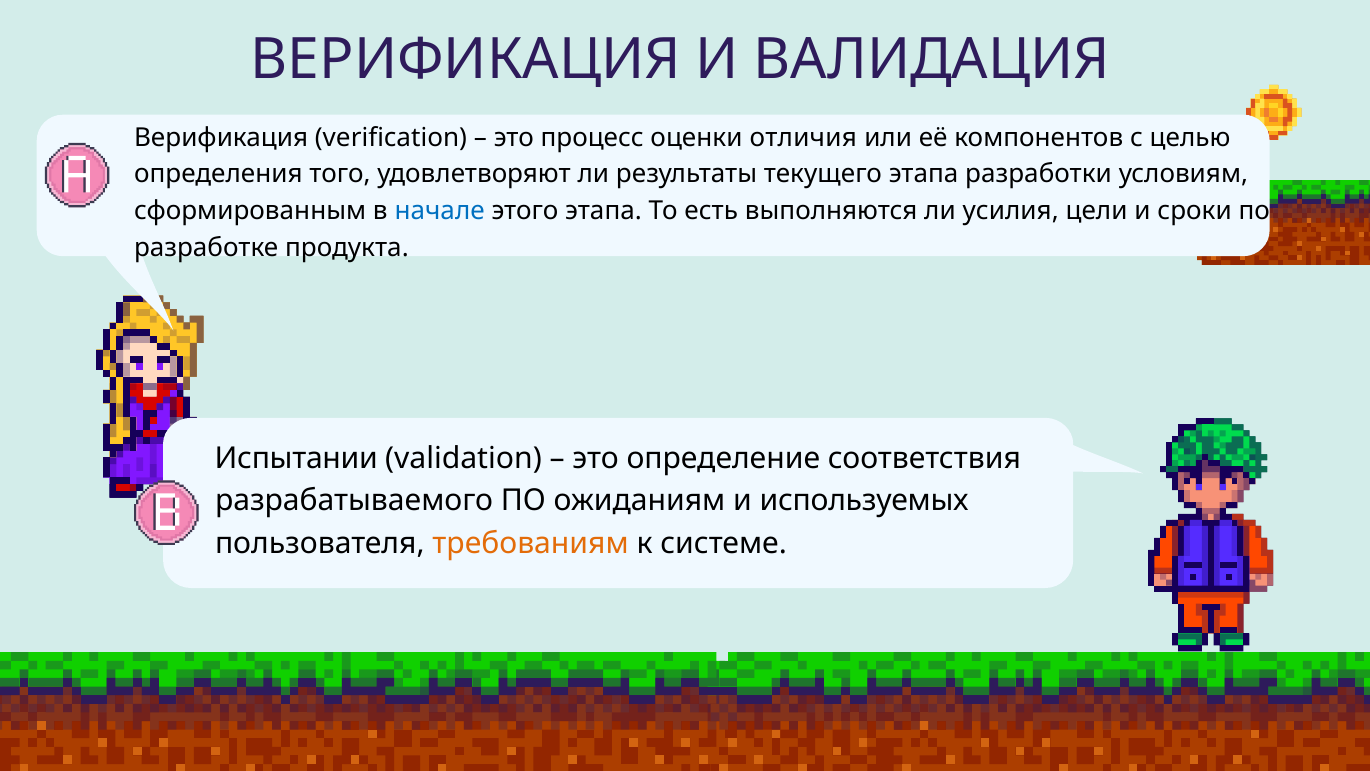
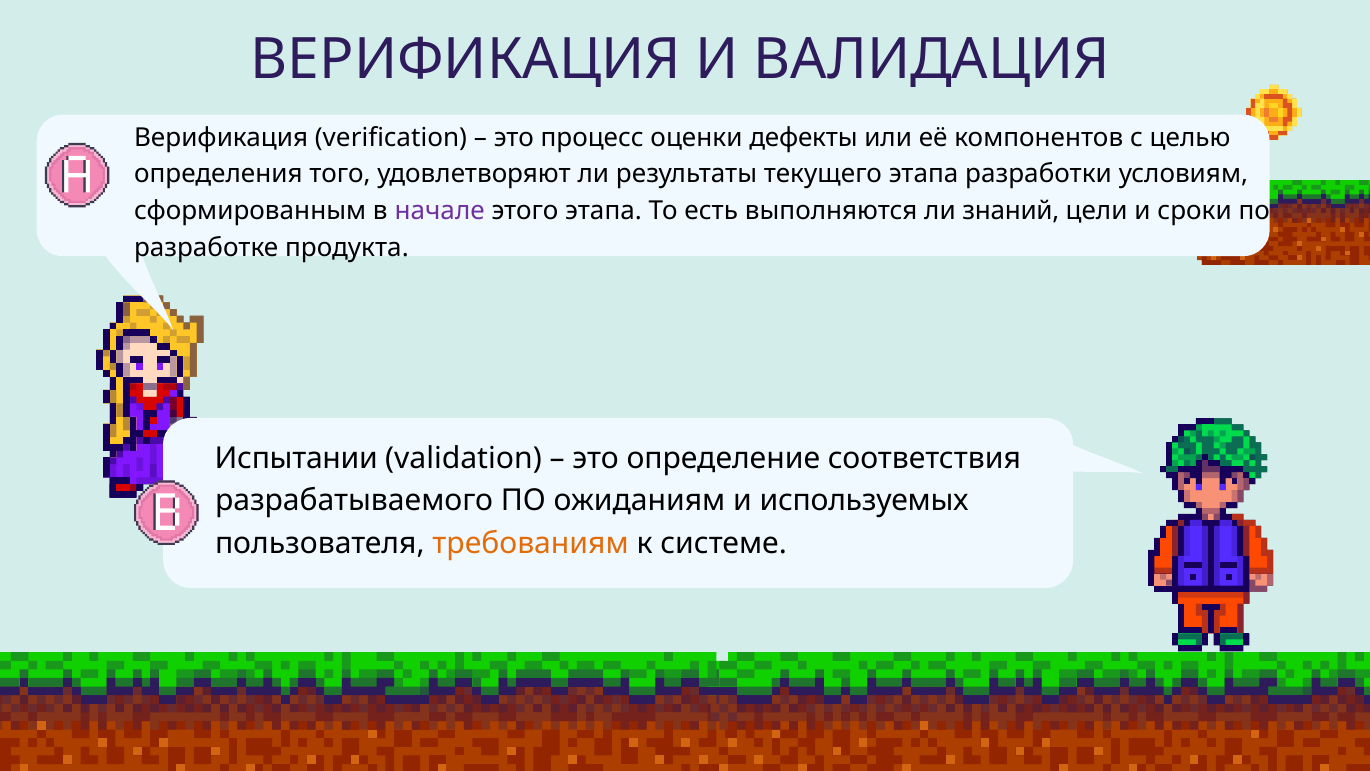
отличия: отличия -> дефекты (803, 138)
начале colour: blue -> purple (440, 211)
усилия: усилия -> знаний (1011, 211)
